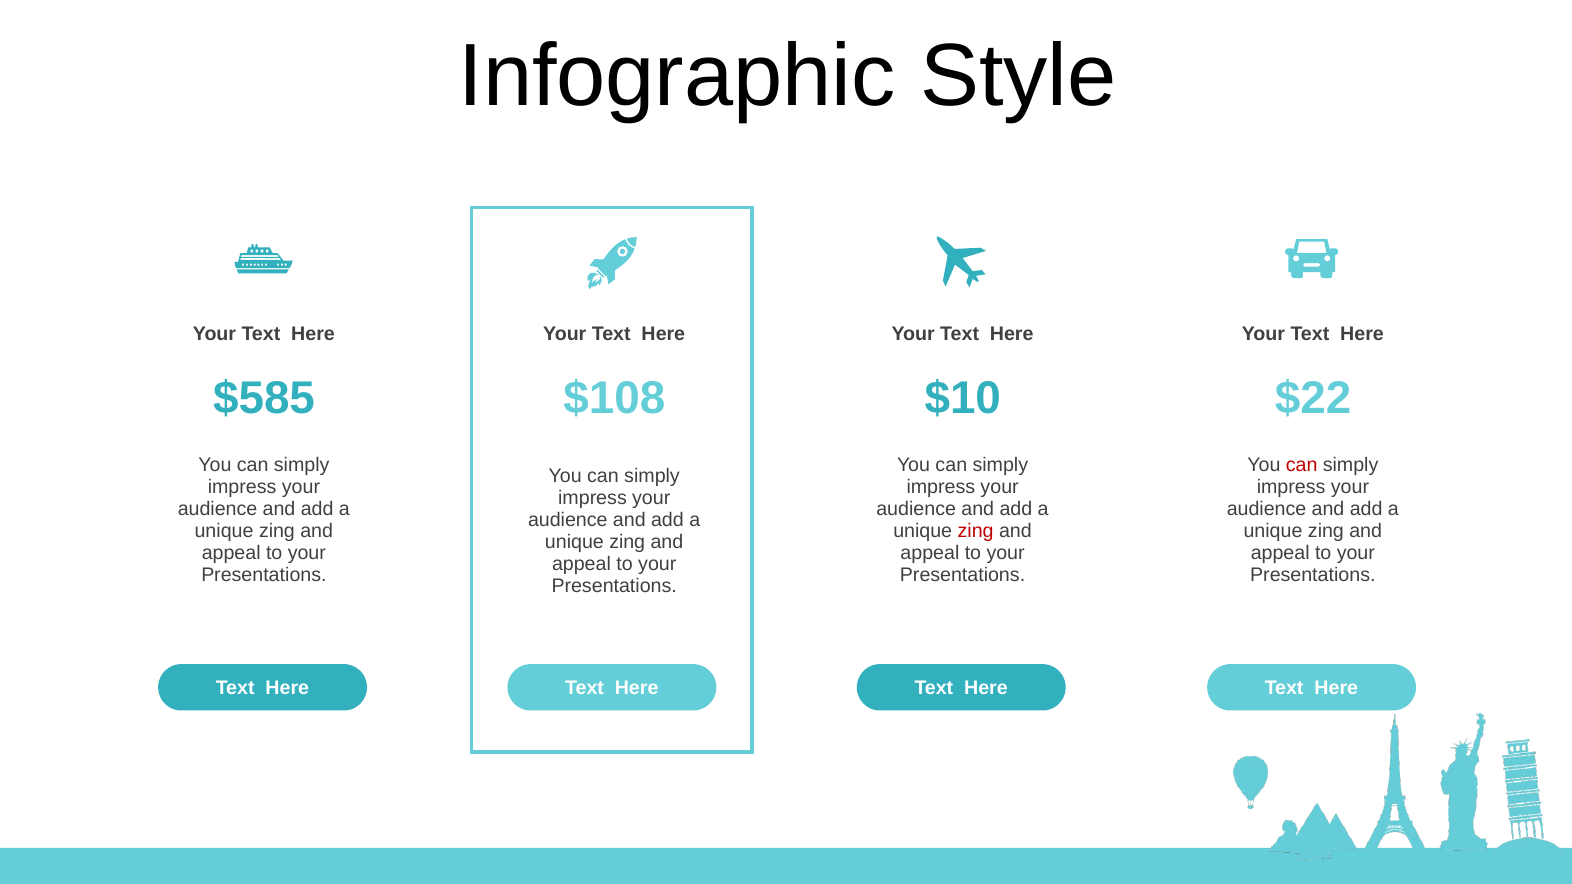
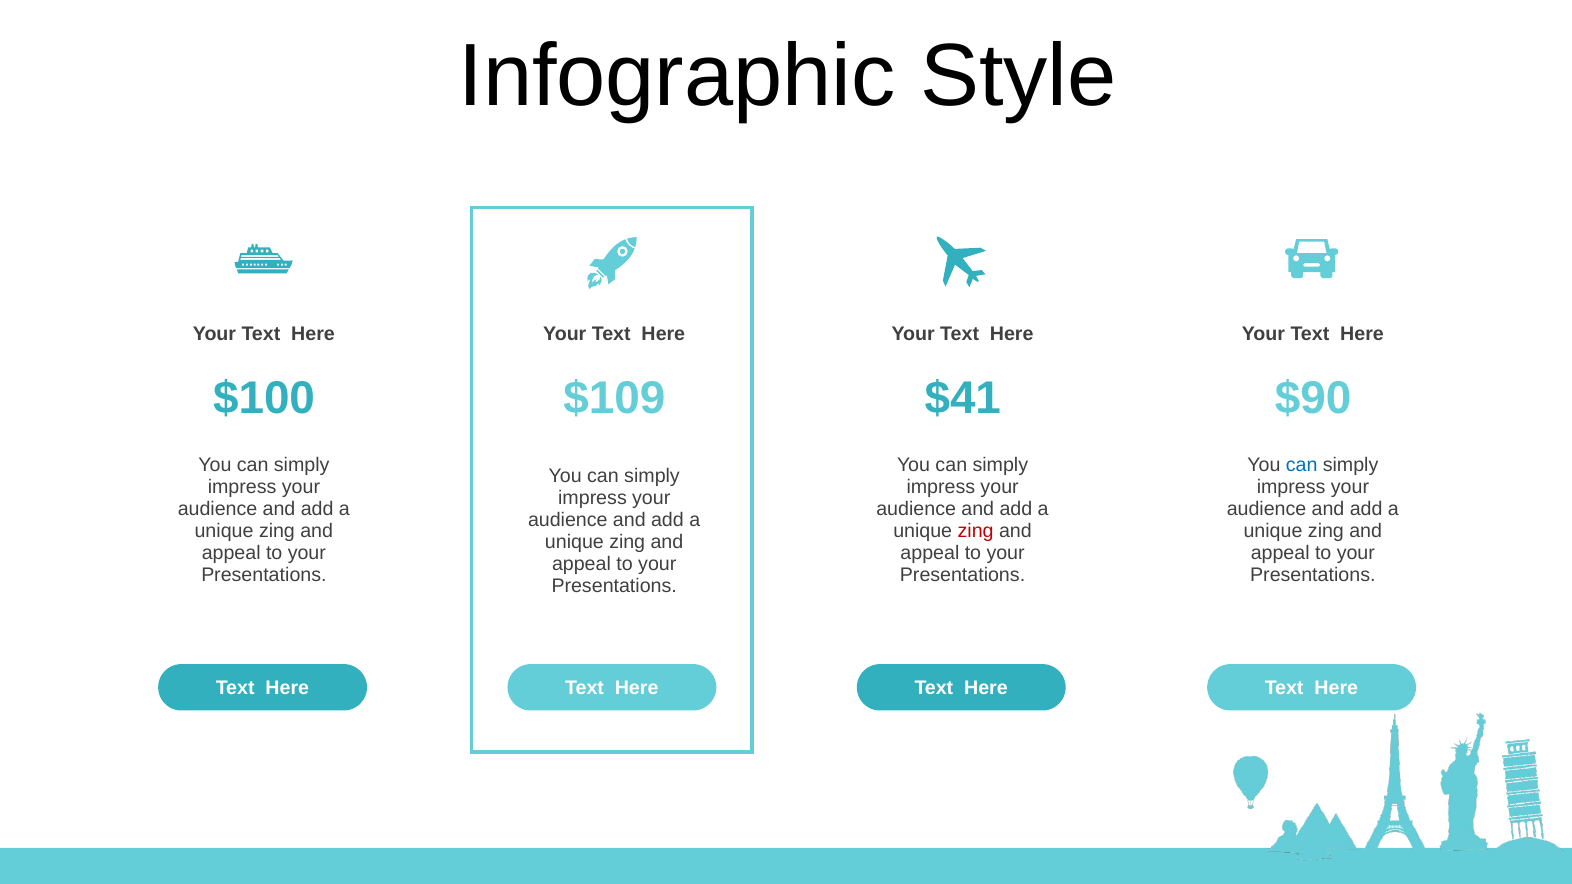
$585: $585 -> $100 (264, 399)
$108: $108 -> $109 (614, 399)
$10: $10 -> $41 (963, 399)
$22: $22 -> $90 (1313, 399)
can colour: red -> blue (1302, 465)
